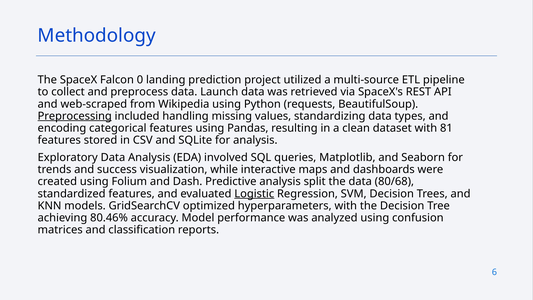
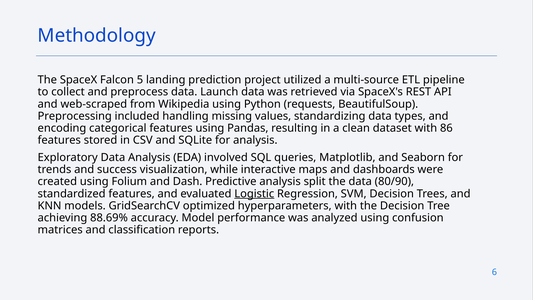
0: 0 -> 5 (140, 80)
Preprocessing underline: present -> none (75, 116)
81: 81 -> 86 (446, 128)
80/68: 80/68 -> 80/90 (394, 182)
80.46%: 80.46% -> 88.69% (109, 218)
